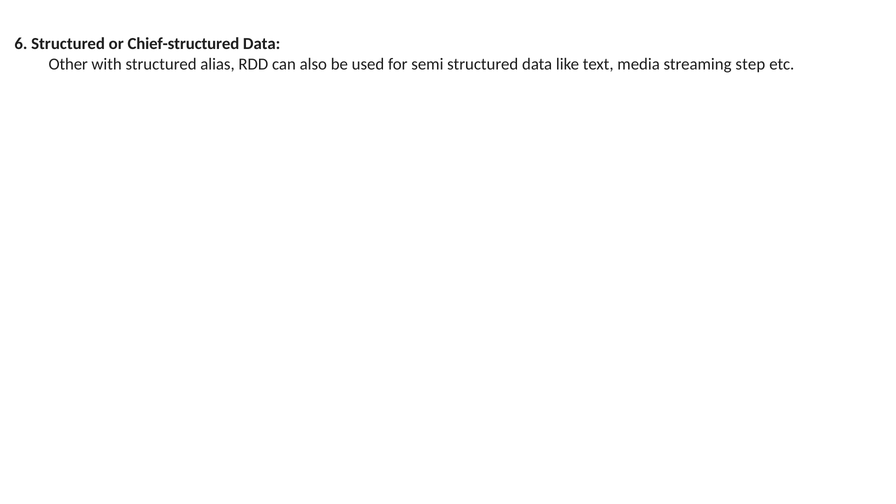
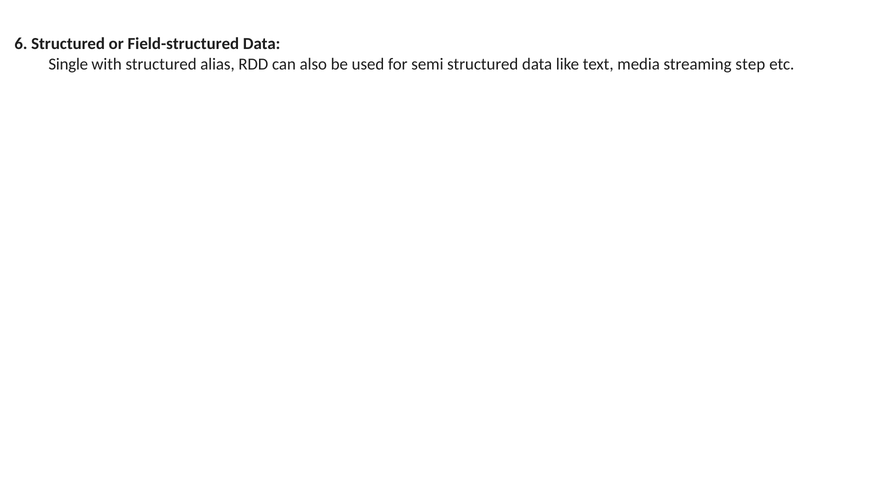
Chief-structured: Chief-structured -> Field-structured (183, 44)
Other: Other -> Single (68, 64)
